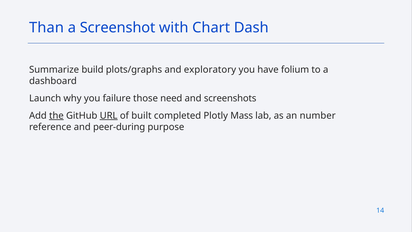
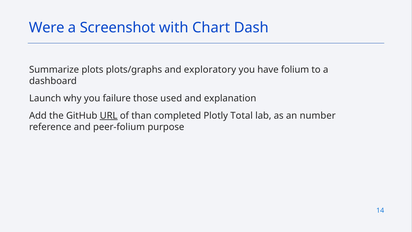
Than: Than -> Were (47, 28)
build: build -> plots (92, 70)
need: need -> used (171, 98)
screenshots: screenshots -> explanation (230, 98)
the underline: present -> none (56, 116)
built: built -> than (141, 116)
Mass: Mass -> Total (242, 116)
peer-during: peer-during -> peer-folium (119, 127)
